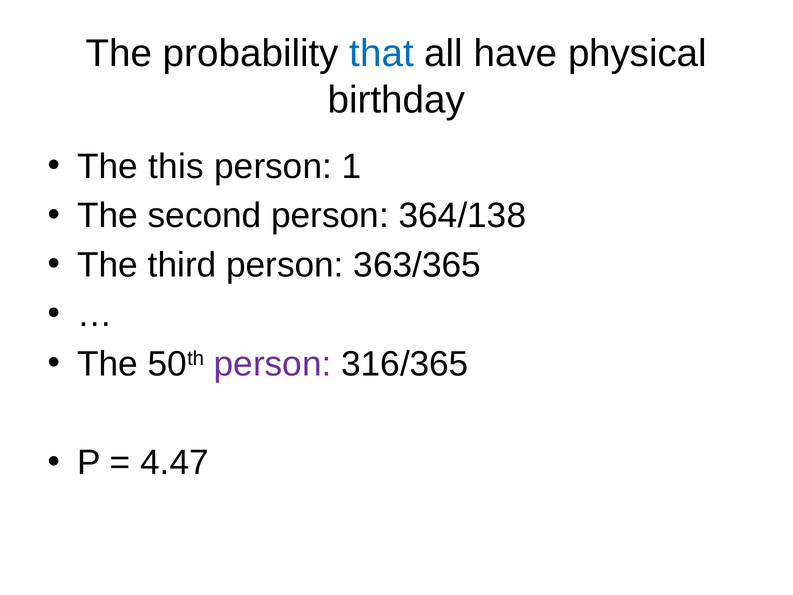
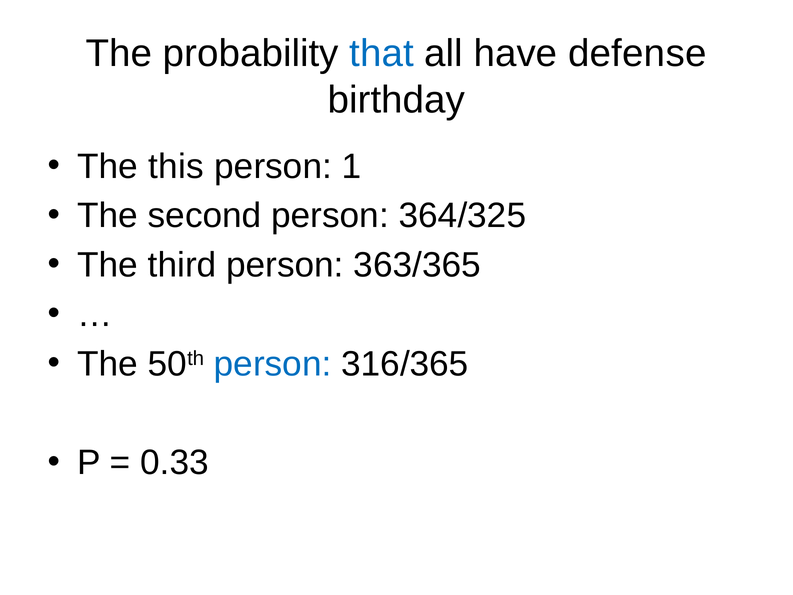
physical: physical -> defense (637, 54)
364/138: 364/138 -> 364/325 (462, 216)
person colour: purple -> blue (273, 364)
4.47: 4.47 -> 0.33 (175, 463)
